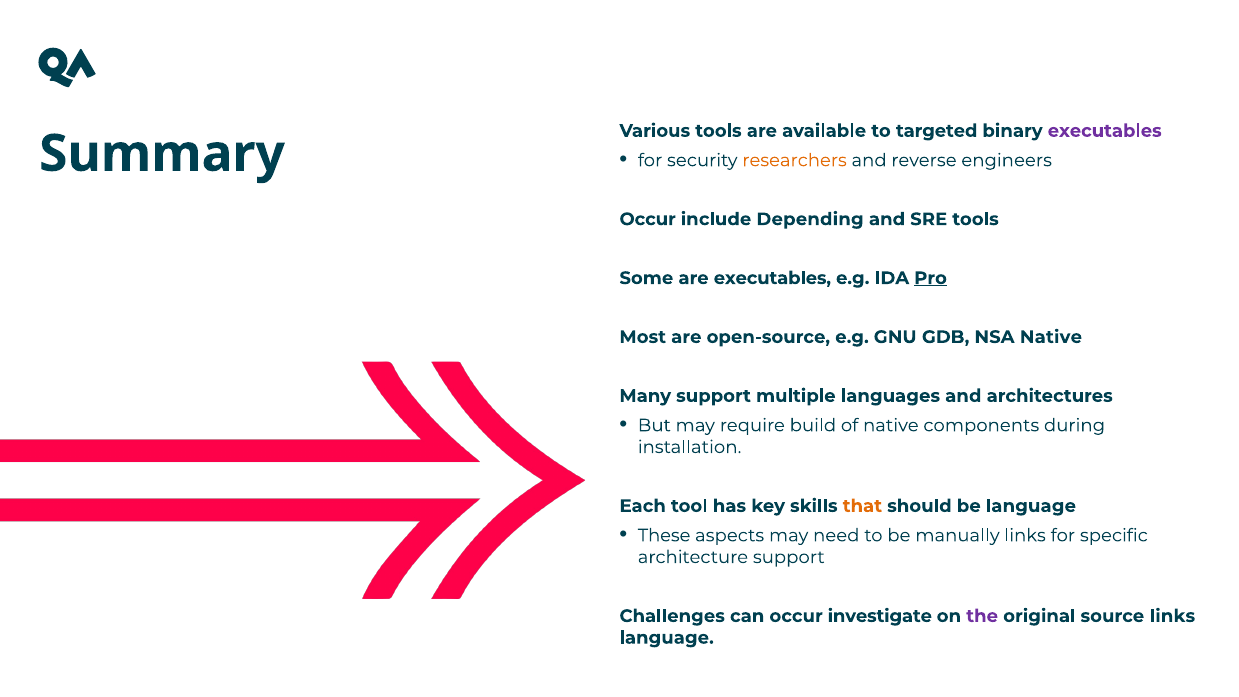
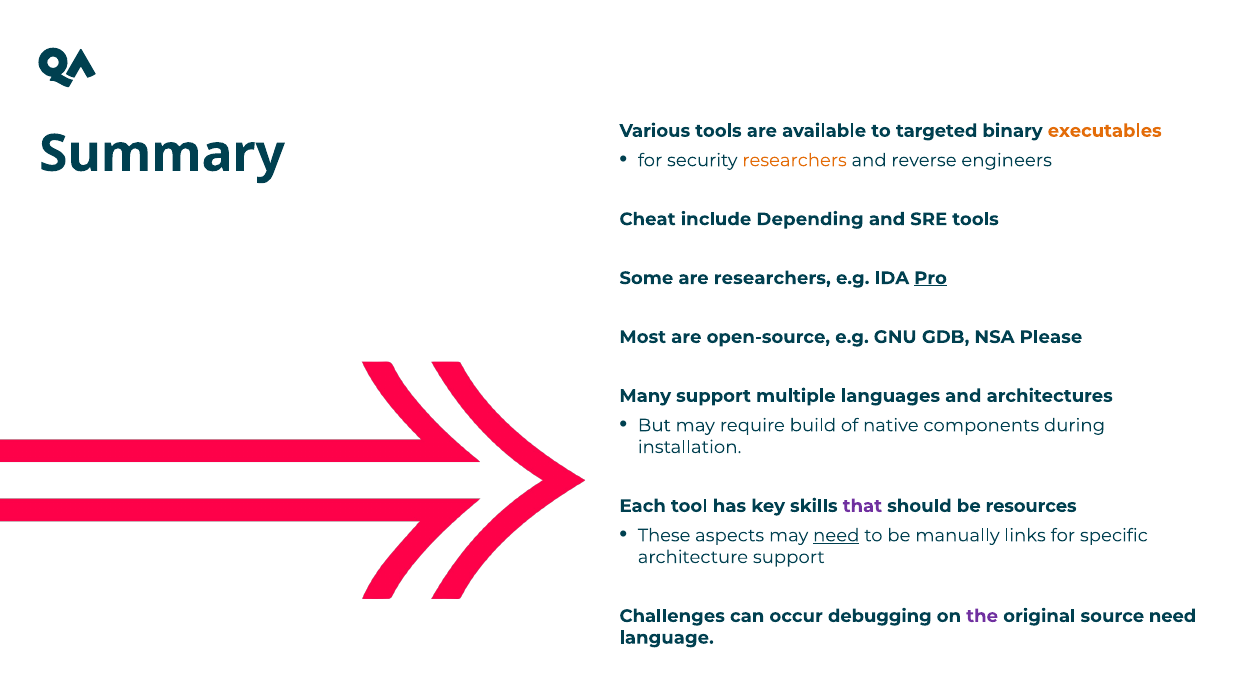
executables colour: purple -> orange (1105, 131)
Occur: Occur -> Cheat (648, 219)
are executables: executables -> researchers (772, 278)
NSA Native: Native -> Please (1051, 337)
that colour: orange -> purple (862, 506)
be language: language -> resources (1031, 506)
need underline: none -> present (836, 535)
investigate: investigate -> debugging (880, 616)
source links: links -> need (1173, 616)
